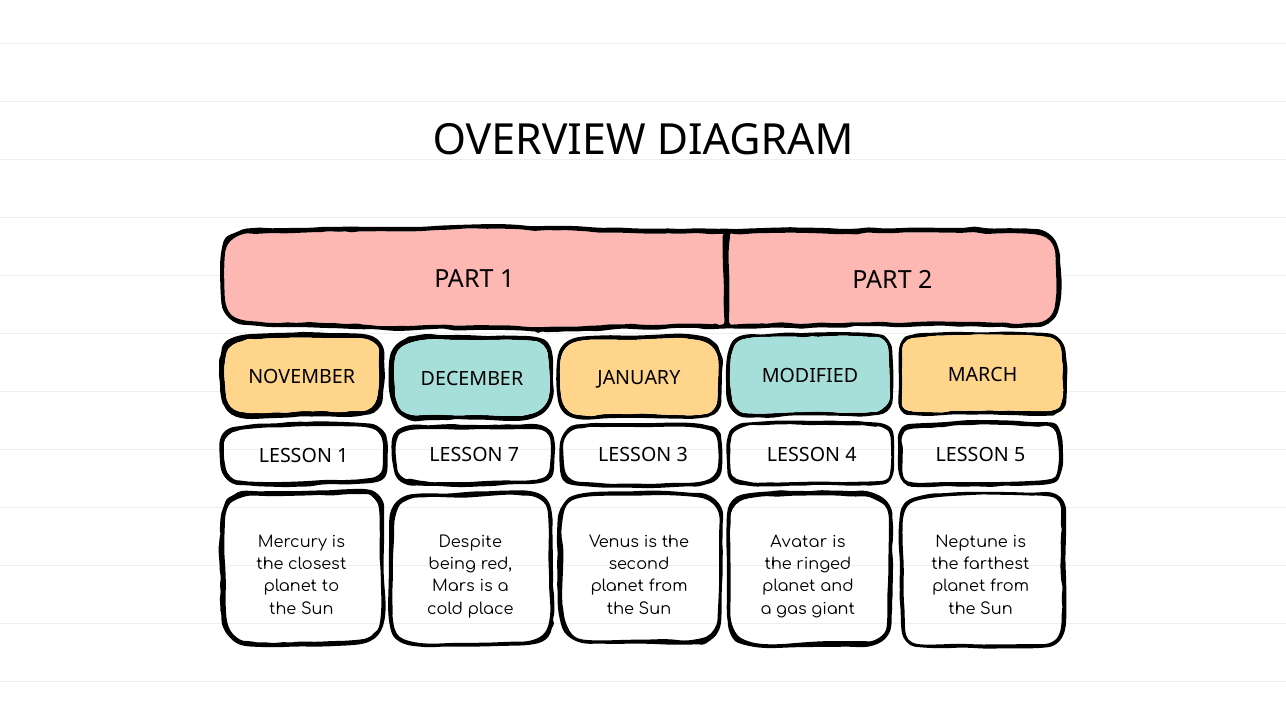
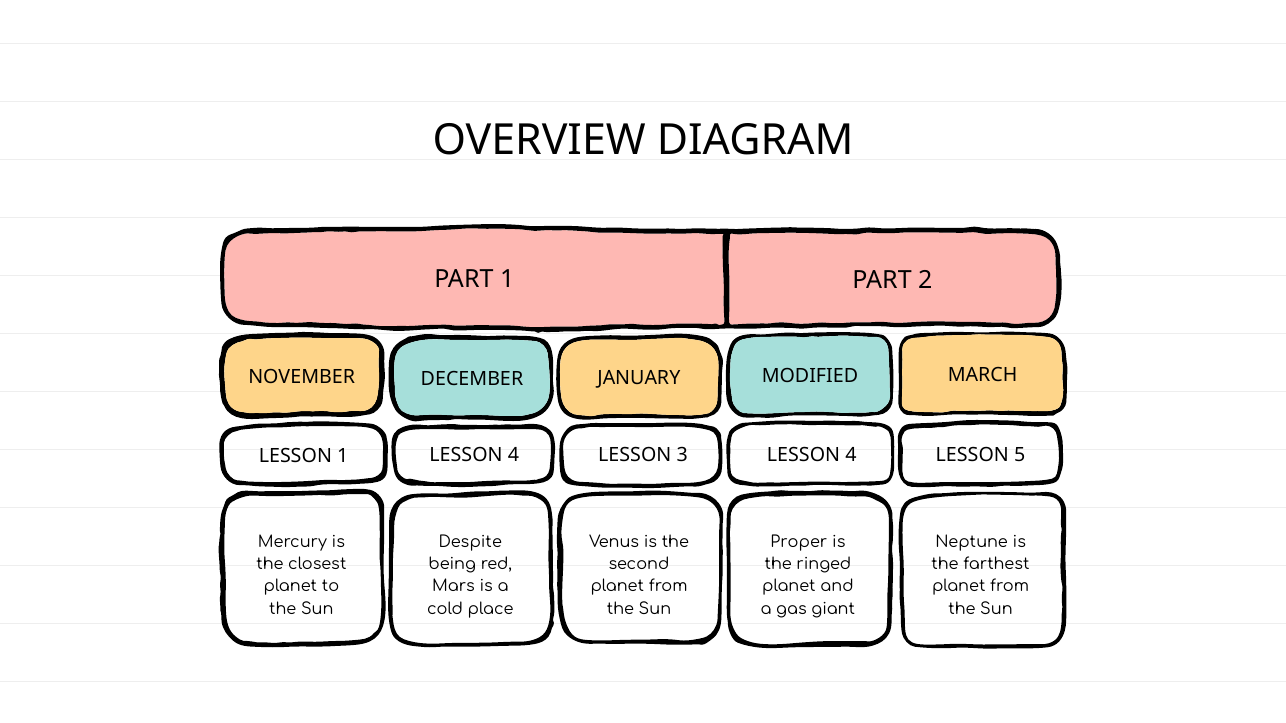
7: 7 -> 4 (513, 455)
Avatar: Avatar -> Proper (799, 542)
